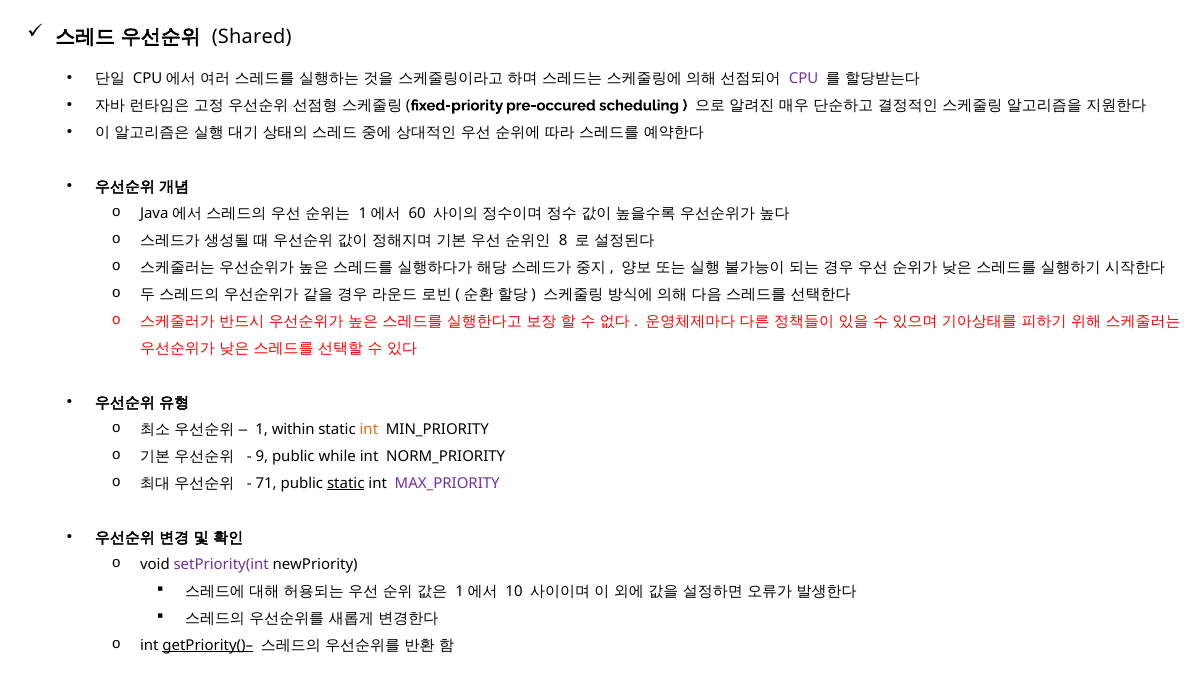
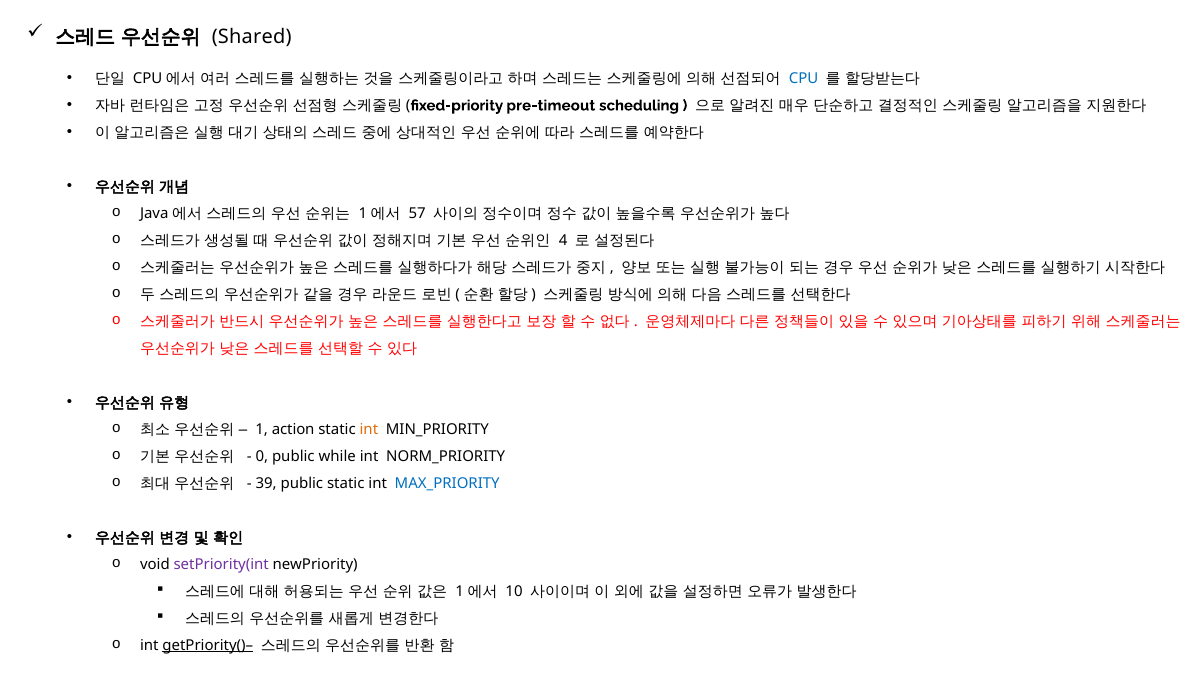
CPU colour: purple -> blue (804, 78)
pre-occured: pre-occured -> pre-timeout (551, 105)
60: 60 -> 57 (417, 213)
8: 8 -> 4 (563, 240)
within: within -> action (293, 429)
9: 9 -> 0 (262, 456)
71: 71 -> 39 (266, 483)
static underline: present -> none (346, 483)
MAX_PRIORITY colour: purple -> blue (447, 483)
